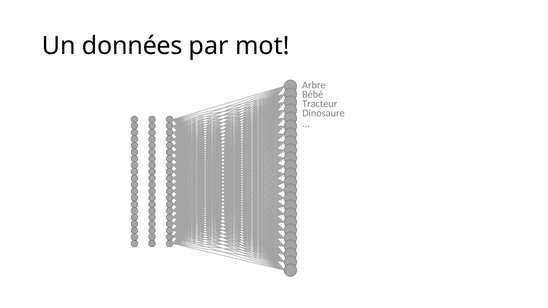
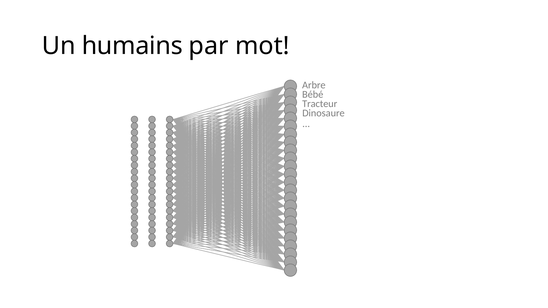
données: données -> humains (132, 46)
